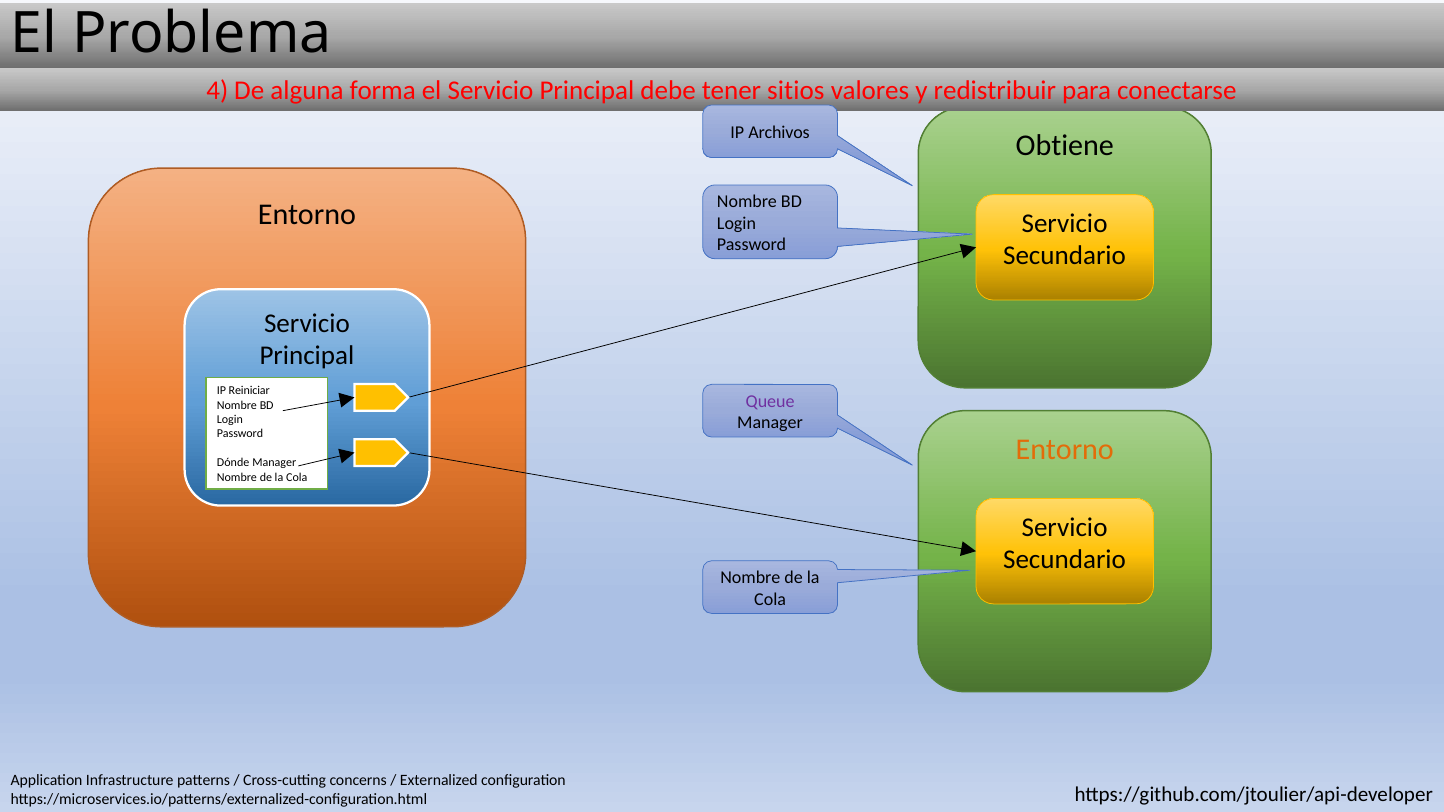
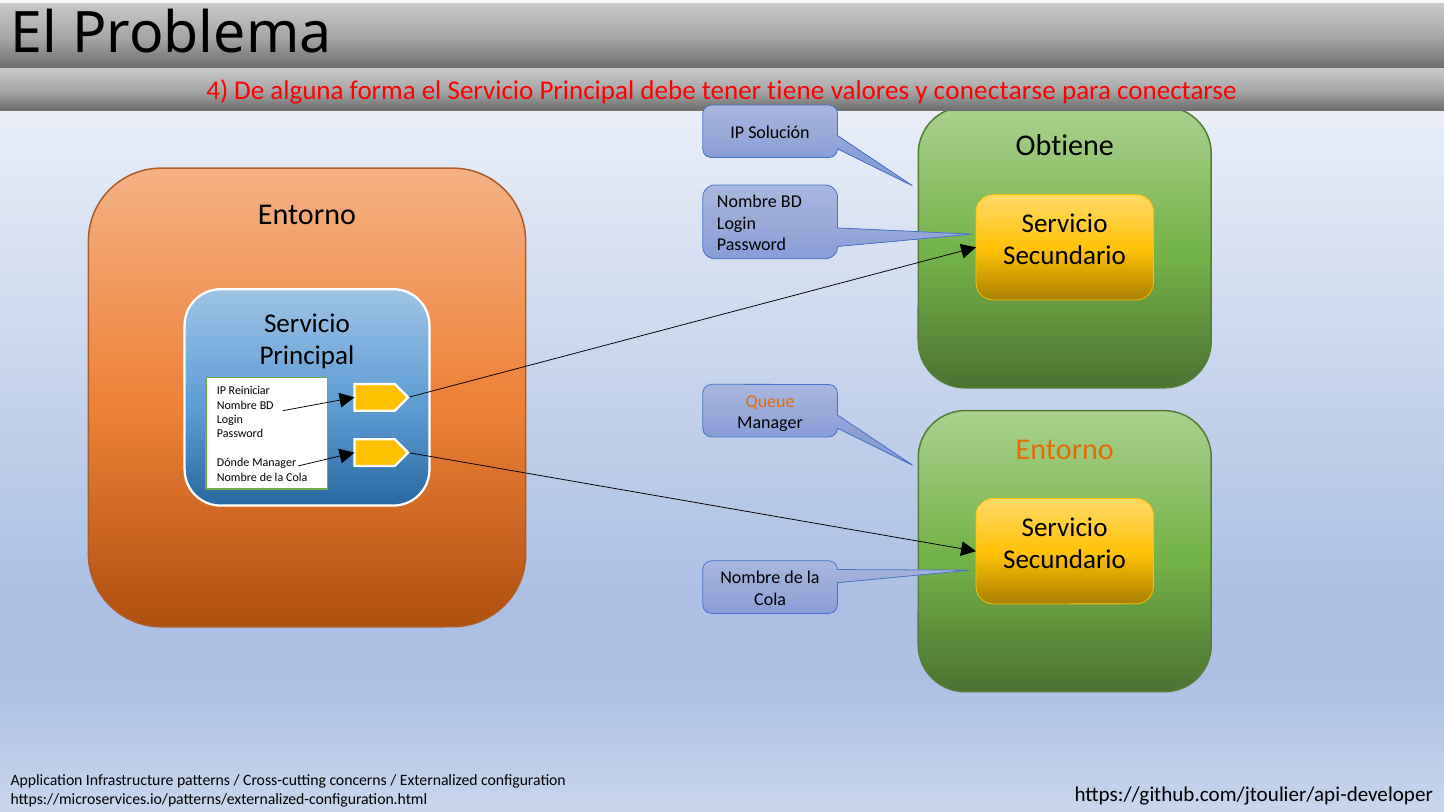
sitios: sitios -> tiene (796, 91)
y redistribuir: redistribuir -> conectarse (995, 91)
Archivos: Archivos -> Solución (779, 133)
Queue colour: purple -> orange (770, 401)
